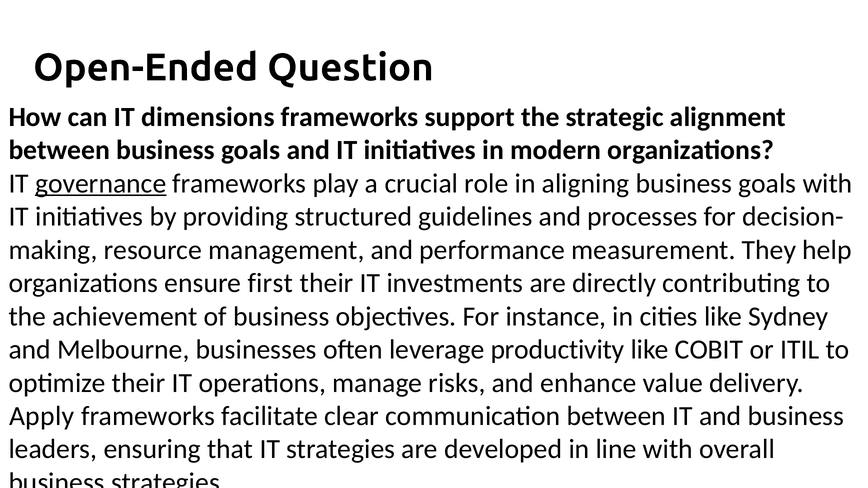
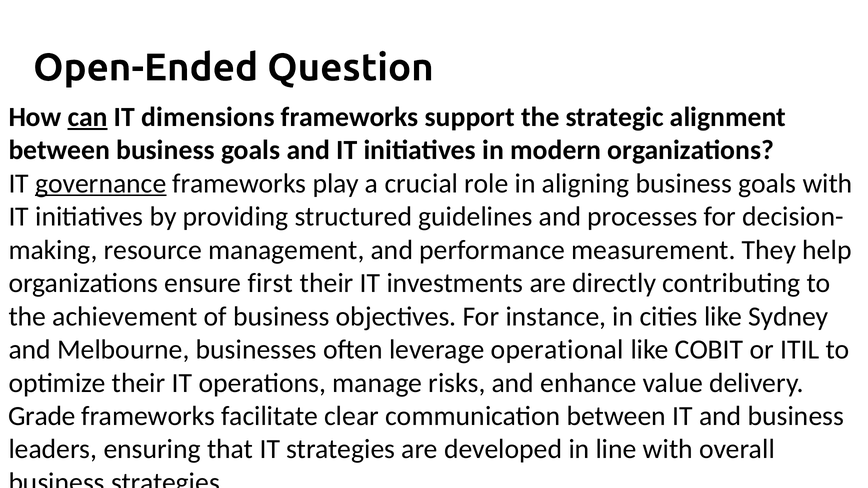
can underline: none -> present (88, 117)
productivity: productivity -> operational (557, 350)
Apply: Apply -> Grade (42, 416)
